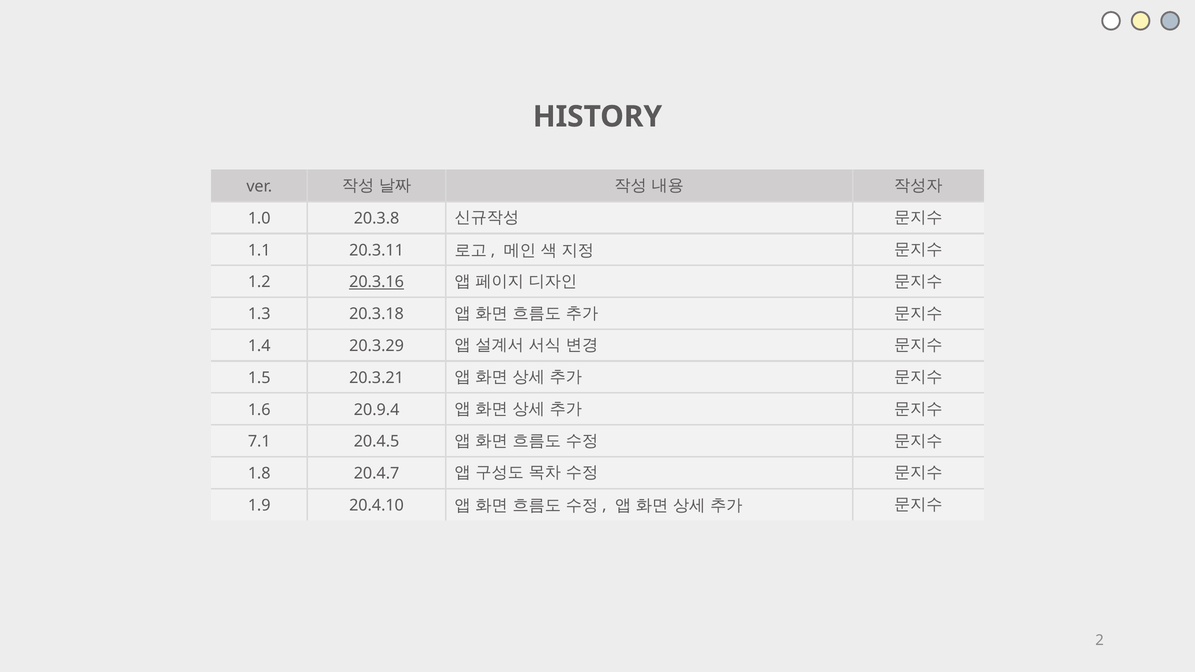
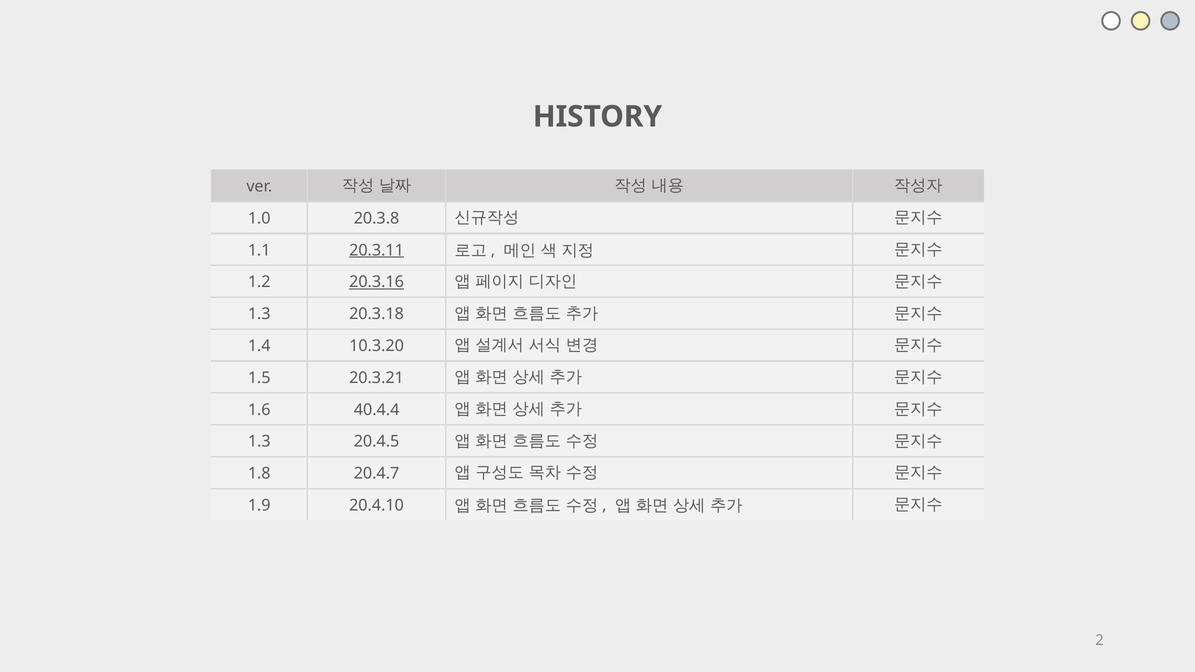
20.3.11 underline: none -> present (377, 250)
20.3.29: 20.3.29 -> 10.3.20 (377, 346)
20.9.4: 20.9.4 -> 40.4.4 (377, 410)
7.1: 7.1 -> 1.3 (259, 442)
